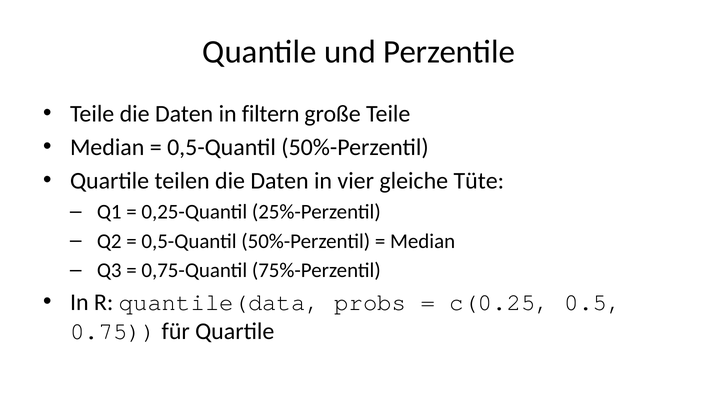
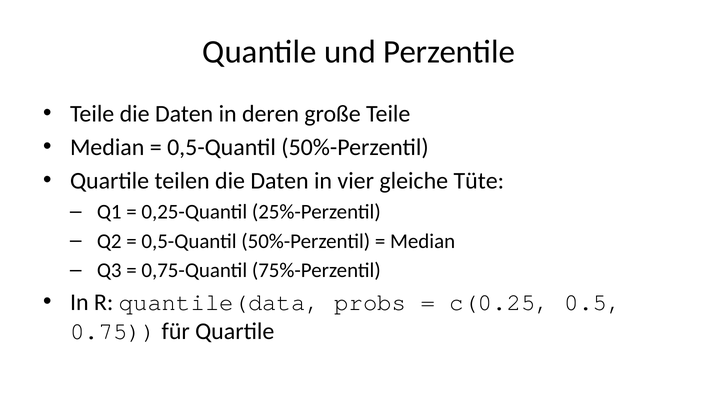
filtern: filtern -> deren (271, 114)
